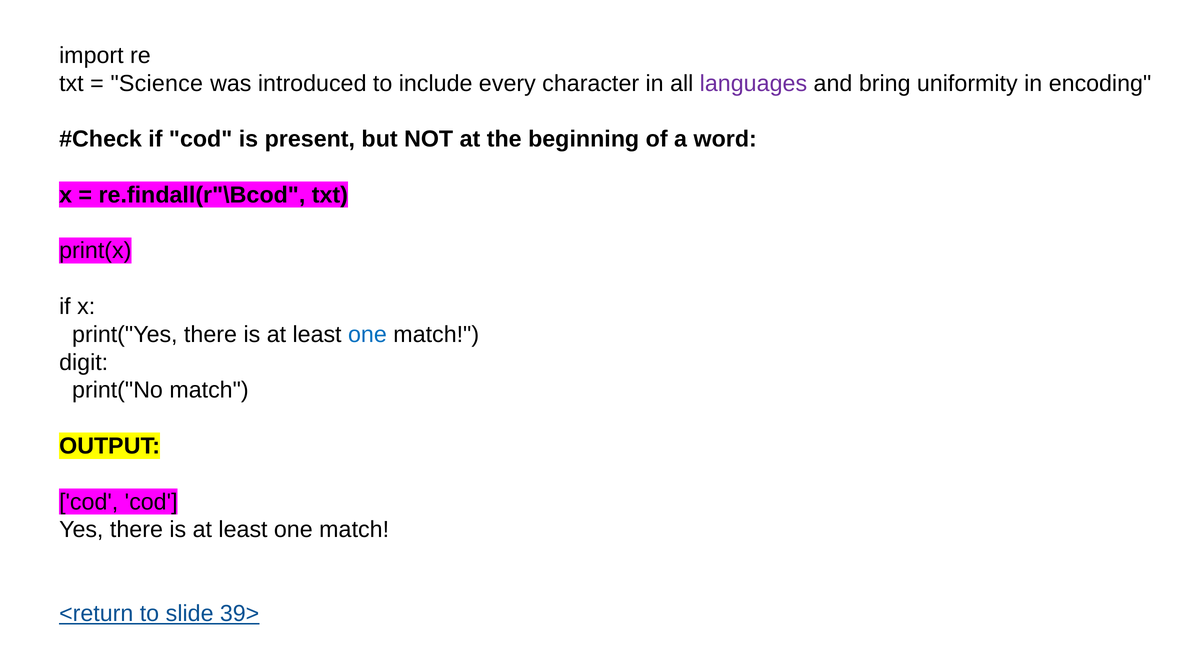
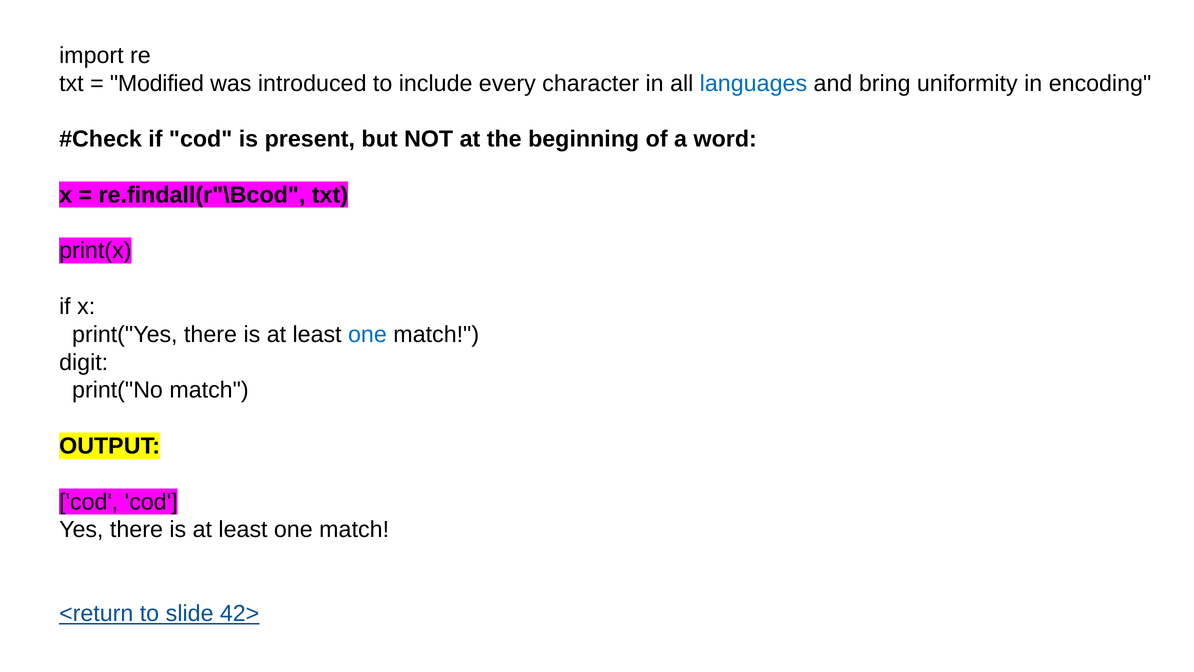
Science: Science -> Modified (157, 83)
languages colour: purple -> blue (753, 83)
39>: 39> -> 42> (240, 613)
